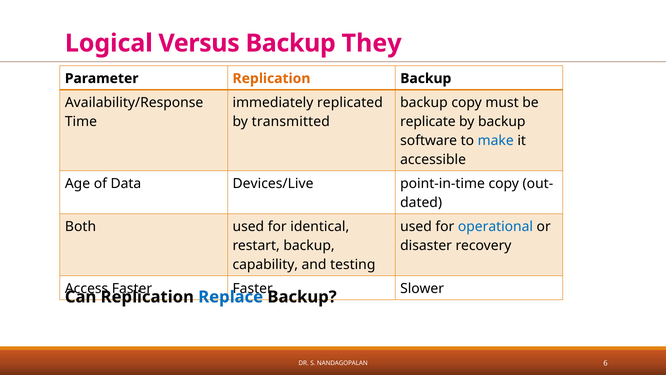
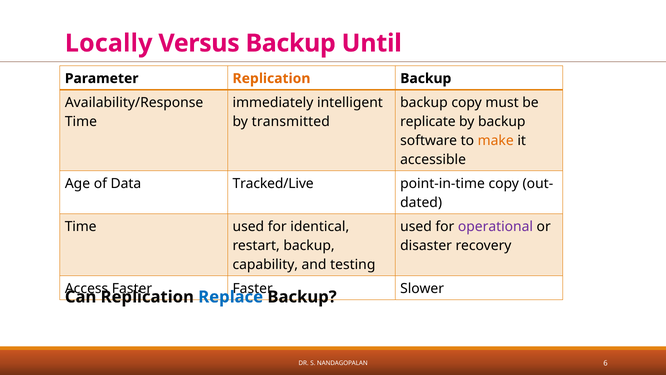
Logical: Logical -> Locally (109, 43)
They: They -> Until (372, 43)
replicated: replicated -> intelligent (350, 102)
make colour: blue -> orange (496, 140)
Devices/Live: Devices/Live -> Tracked/Live (273, 183)
Both: Both -> Time (81, 226)
operational colour: blue -> purple (495, 226)
